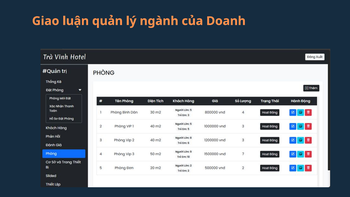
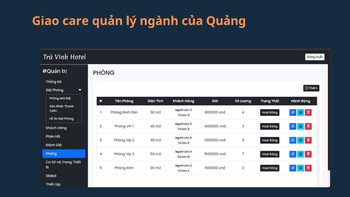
luận: luận -> care (76, 21)
Doanh: Doanh -> Quảng (226, 21)
